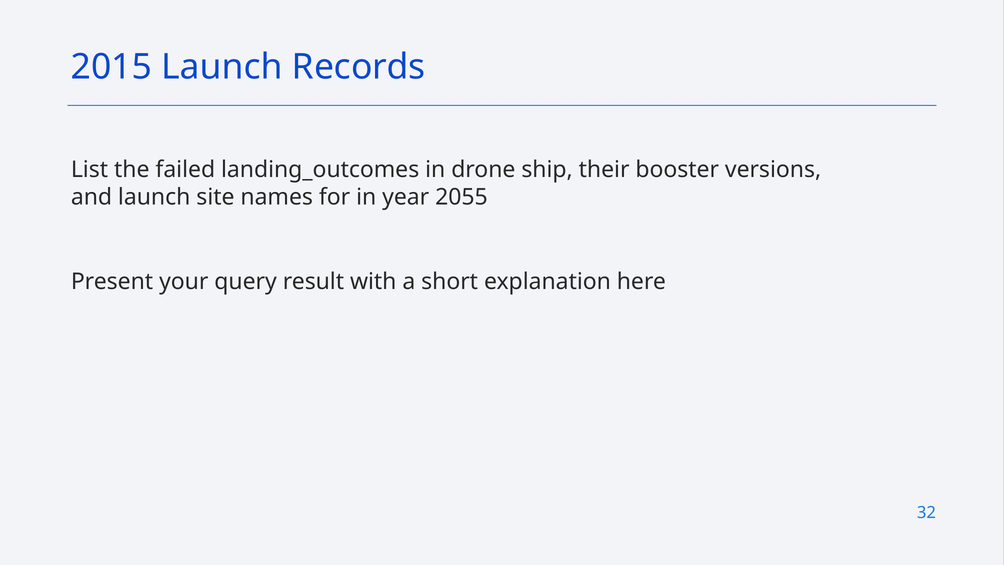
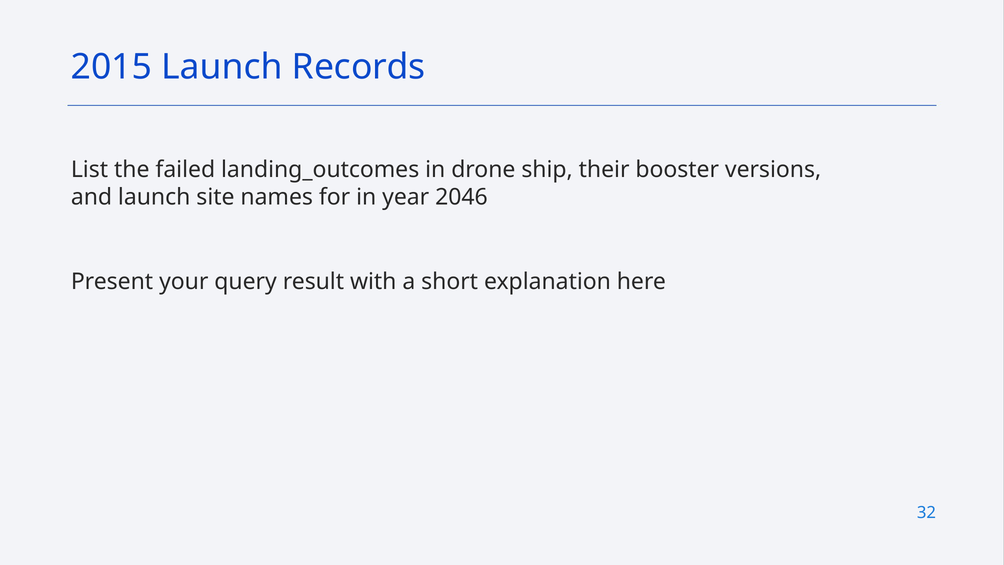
2055: 2055 -> 2046 (461, 197)
